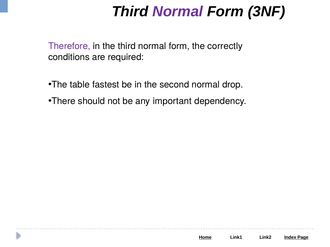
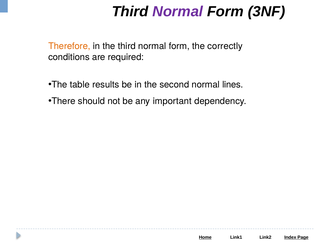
Therefore colour: purple -> orange (69, 46)
fastest: fastest -> results (106, 85)
drop: drop -> lines (233, 85)
